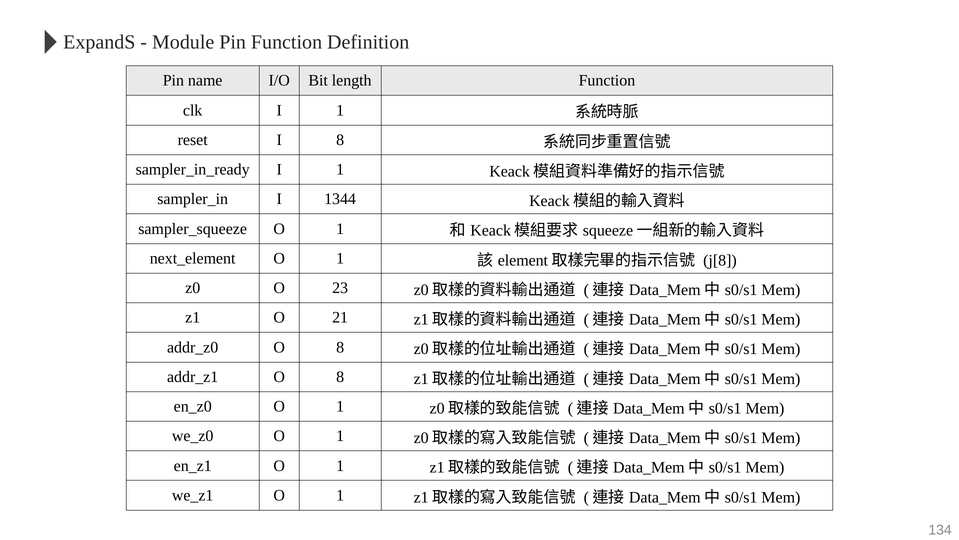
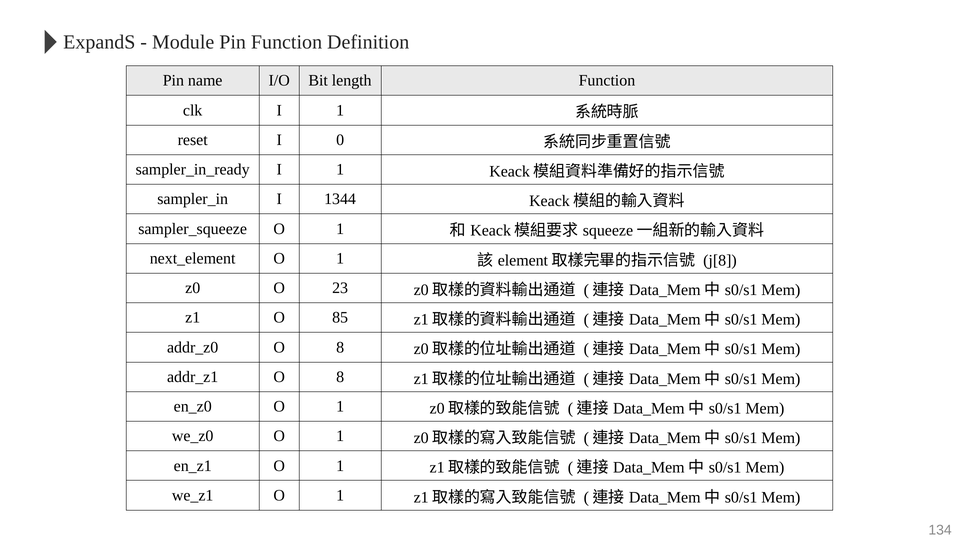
I 8: 8 -> 0 (340, 140)
21: 21 -> 85 (340, 317)
